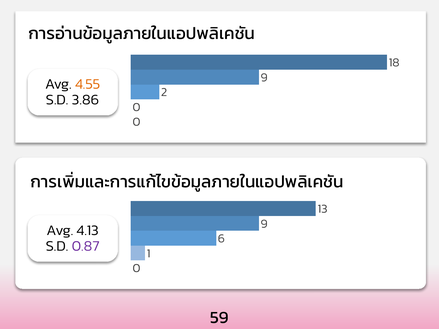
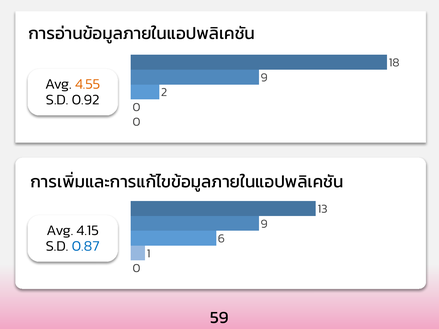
3.86: 3.86 -> 0.92 (86, 100)
4.13: 4.13 -> 4.15 (88, 230)
0.87 colour: purple -> blue (86, 246)
